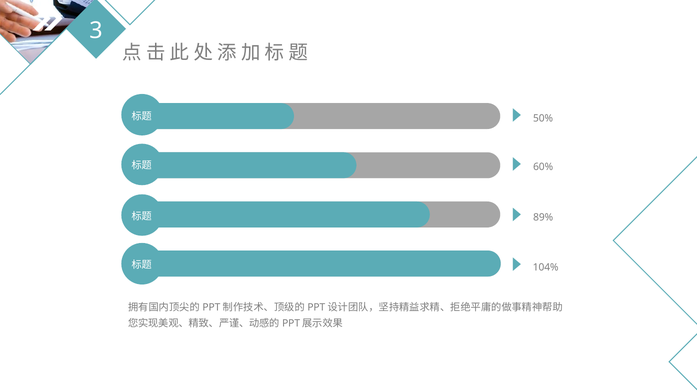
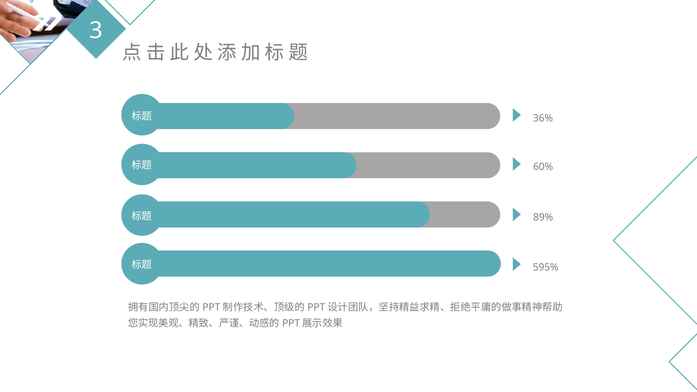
50%: 50% -> 36% (543, 118)
104%: 104% -> 595% (546, 268)
